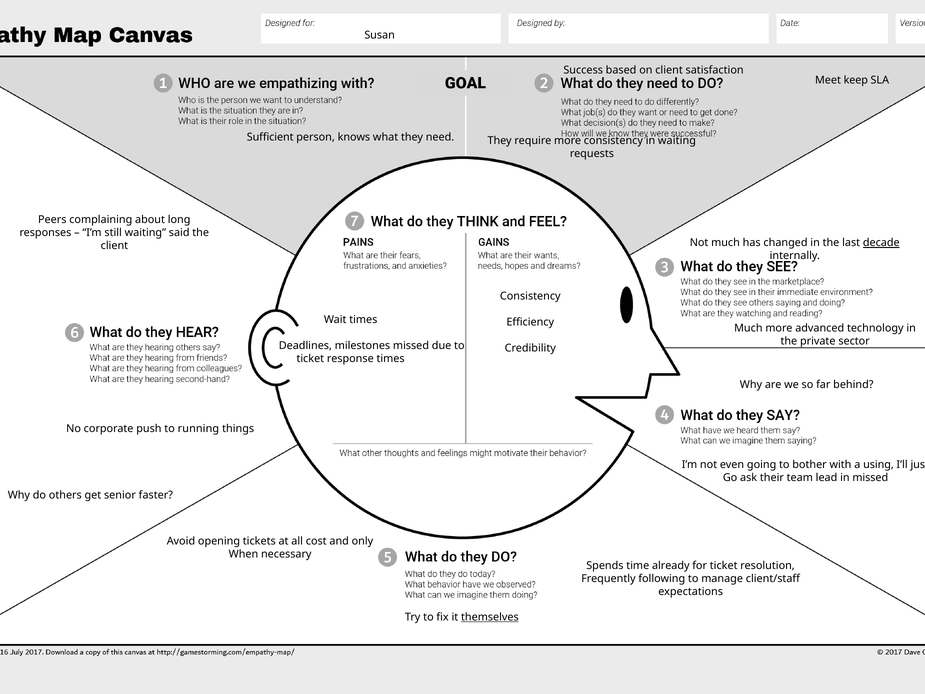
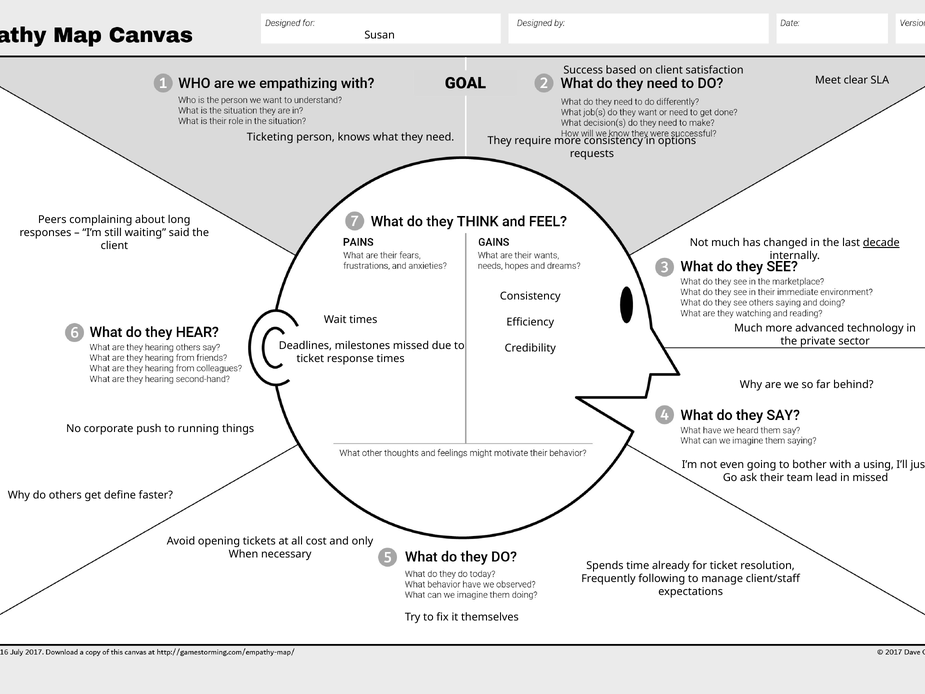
keep: keep -> clear (856, 80)
Sufficient: Sufficient -> Ticketing (270, 137)
in waiting: waiting -> options (677, 141)
senior: senior -> define (120, 495)
themselves underline: present -> none (490, 617)
